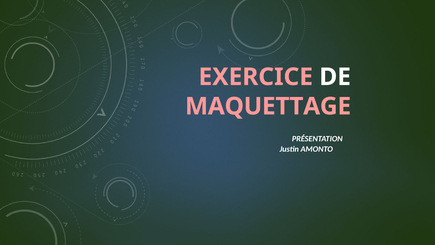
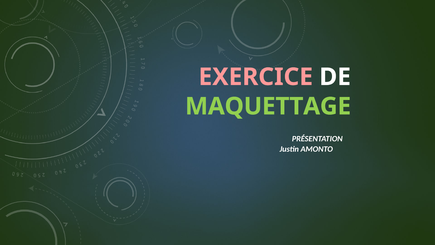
MAQUETTAGE colour: pink -> light green (268, 106)
